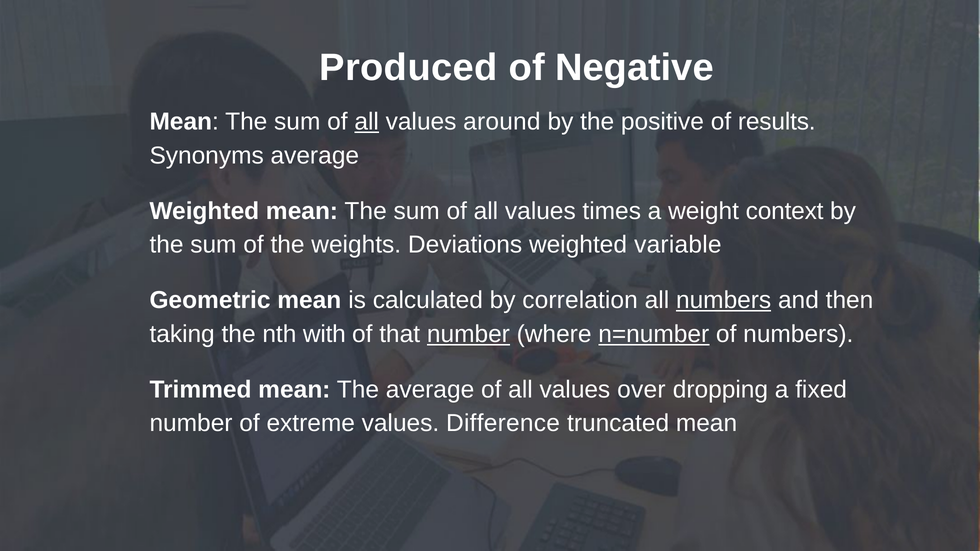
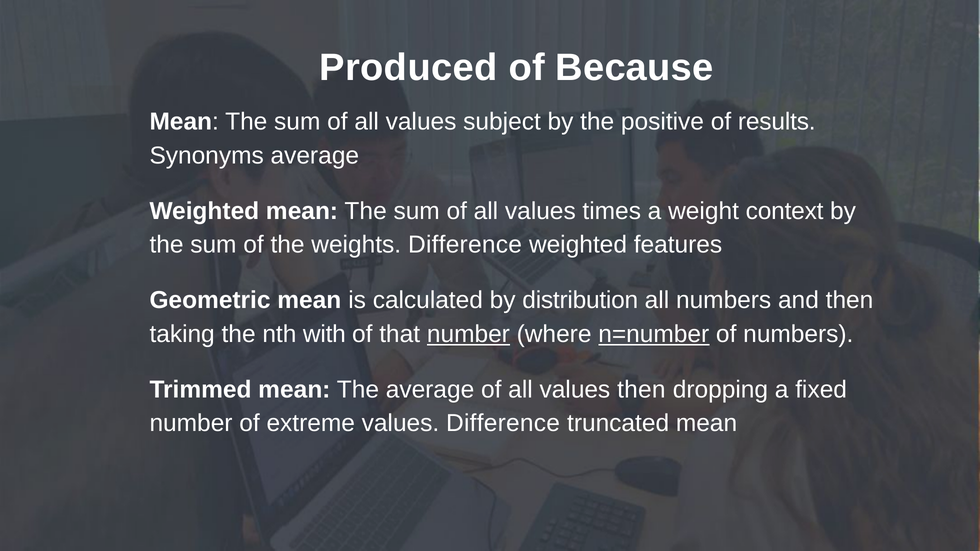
Negative: Negative -> Because (634, 68)
all underline: present -> none (367, 122)
around: around -> subject (502, 122)
weights Deviations: Deviations -> Difference (465, 245)
variable: variable -> features (678, 245)
correlation: correlation -> distribution (580, 300)
numbers underline: present -> none (724, 300)
values over: over -> then (641, 390)
